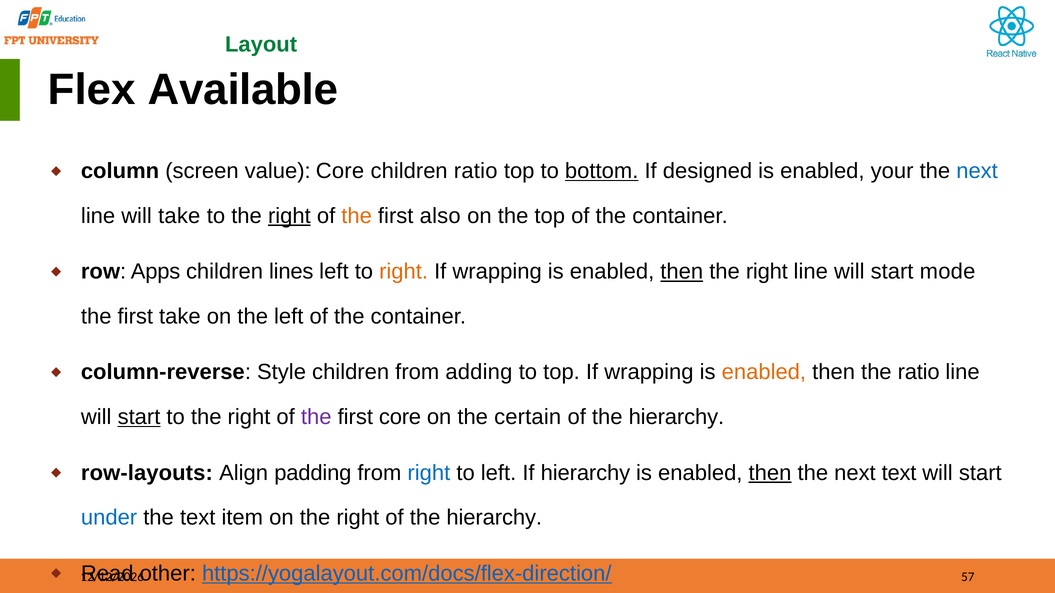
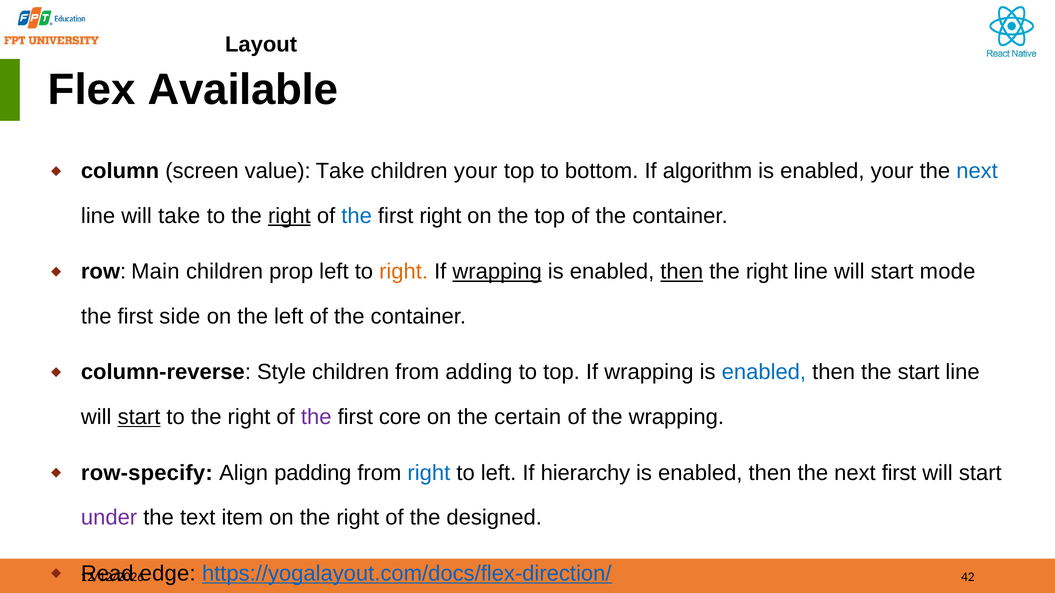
Layout colour: green -> black (261, 45)
value Core: Core -> Take (340, 171)
children ratio: ratio -> your (476, 171)
bottom underline: present -> none (602, 171)
designed: designed -> algorithm (708, 171)
the colour: orange -> blue (357, 216)
first also: also -> right (440, 216)
Apps: Apps -> Main (155, 272)
lines: lines -> prop (291, 272)
wrapping underline: none -> present (497, 272)
first take: take -> side (180, 317)
enabled colour: orange -> blue (764, 373)
the ratio: ratio -> start (919, 373)
hierarchy: hierarchy -> wrapping (676, 417)
row-layouts: row-layouts -> row-specify (147, 473)
then underline: present -> none (770, 473)
next text: text -> first (899, 473)
under colour: blue -> purple (109, 518)
right of the hierarchy: hierarchy -> designed (494, 518)
other: other -> edge (168, 574)
57: 57 -> 42 (968, 578)
